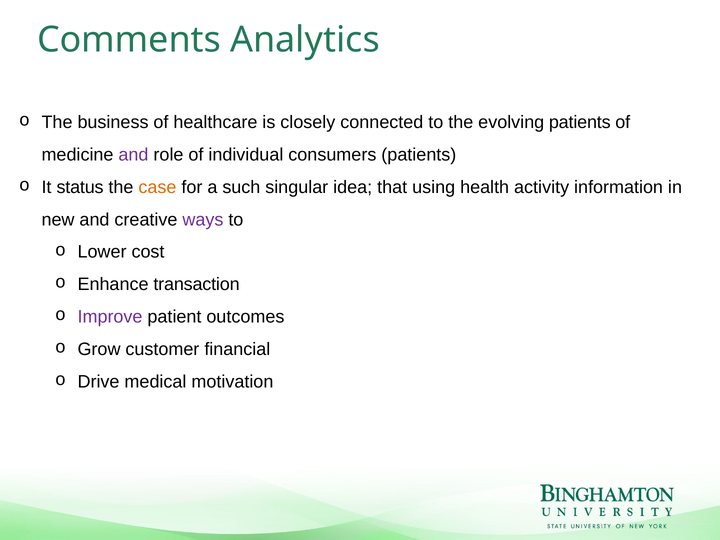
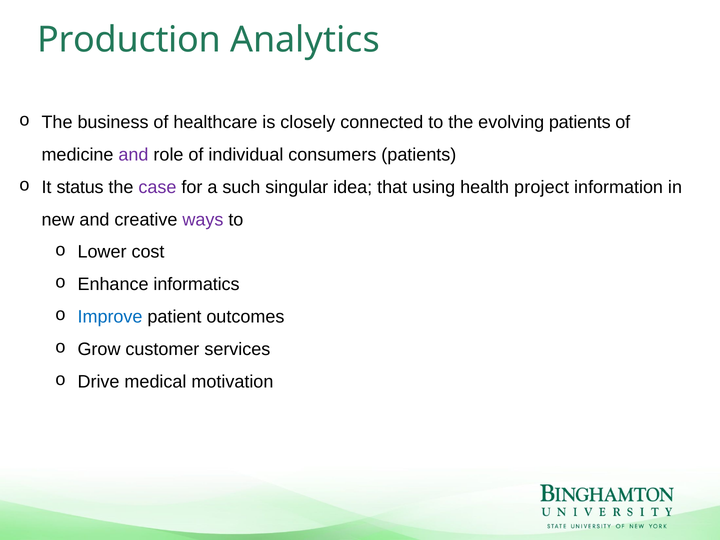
Comments: Comments -> Production (129, 40)
case colour: orange -> purple (157, 187)
activity: activity -> project (542, 187)
transaction: transaction -> informatics (196, 284)
Improve colour: purple -> blue (110, 317)
financial: financial -> services (237, 349)
